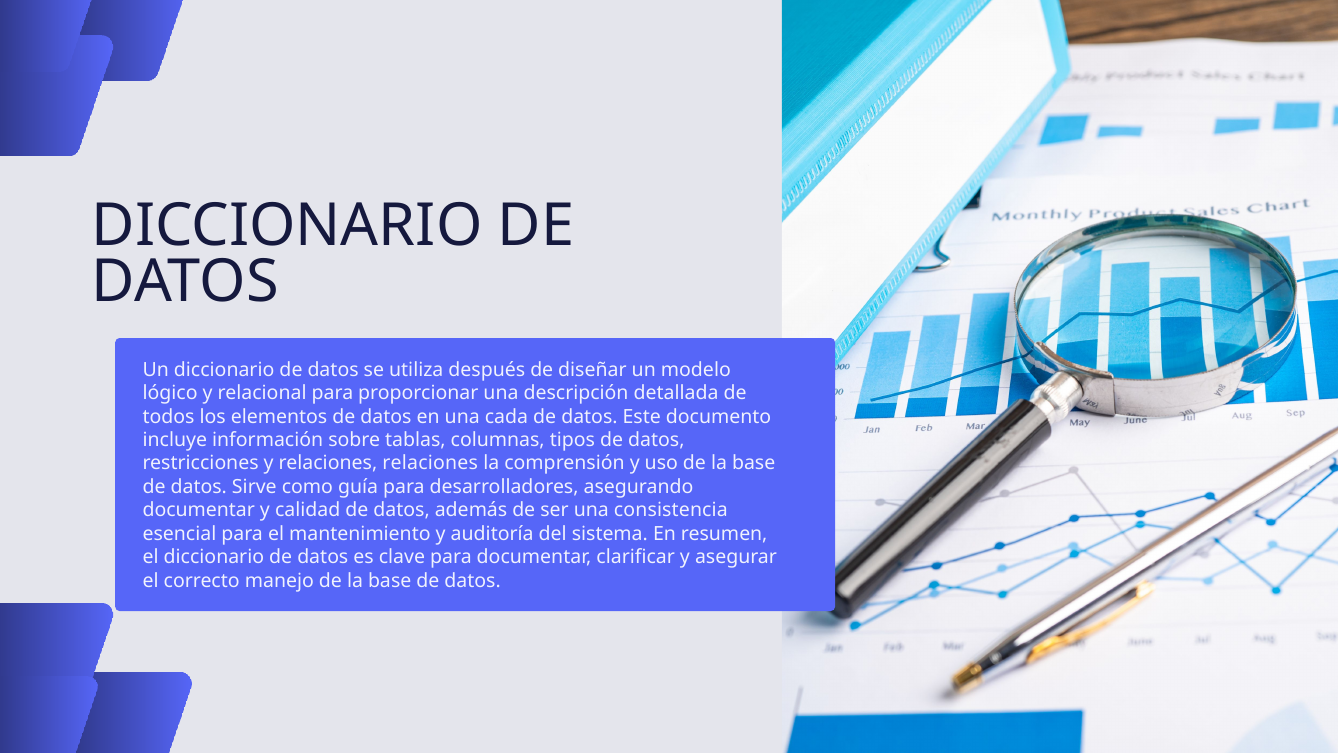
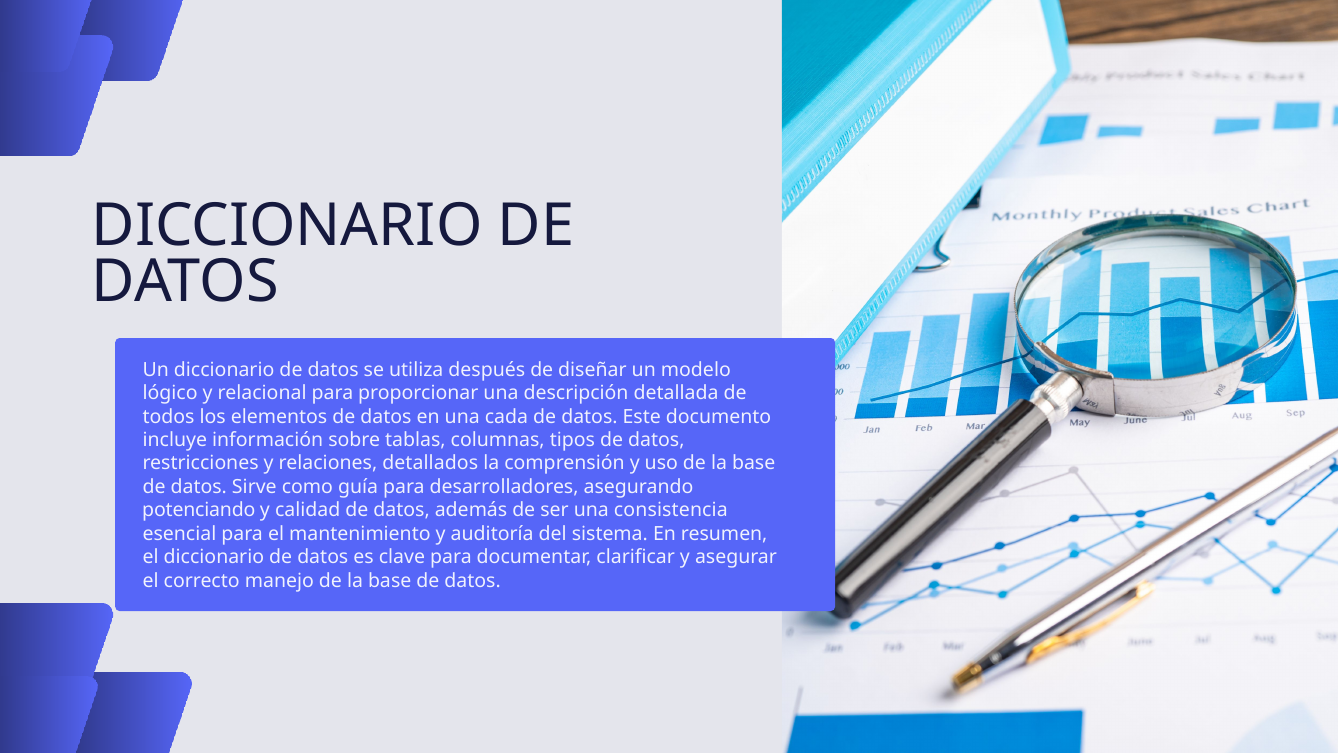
relaciones relaciones: relaciones -> detallados (430, 463)
documentar: documentar -> potenciando (199, 510)
